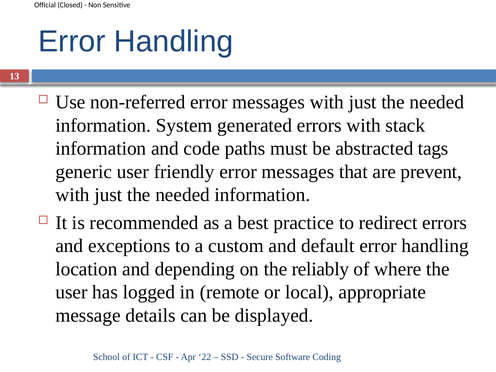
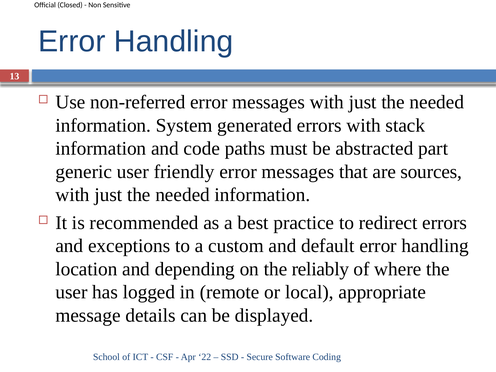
tags: tags -> part (433, 148)
prevent: prevent -> sources (431, 172)
